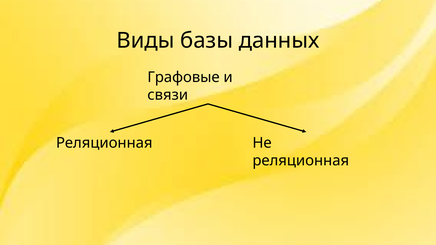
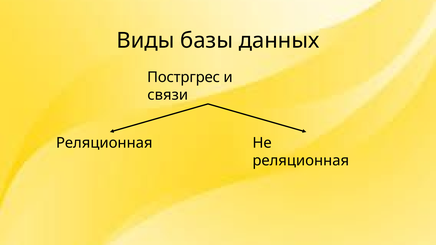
Графовые: Графовые -> Постргрес (184, 77)
